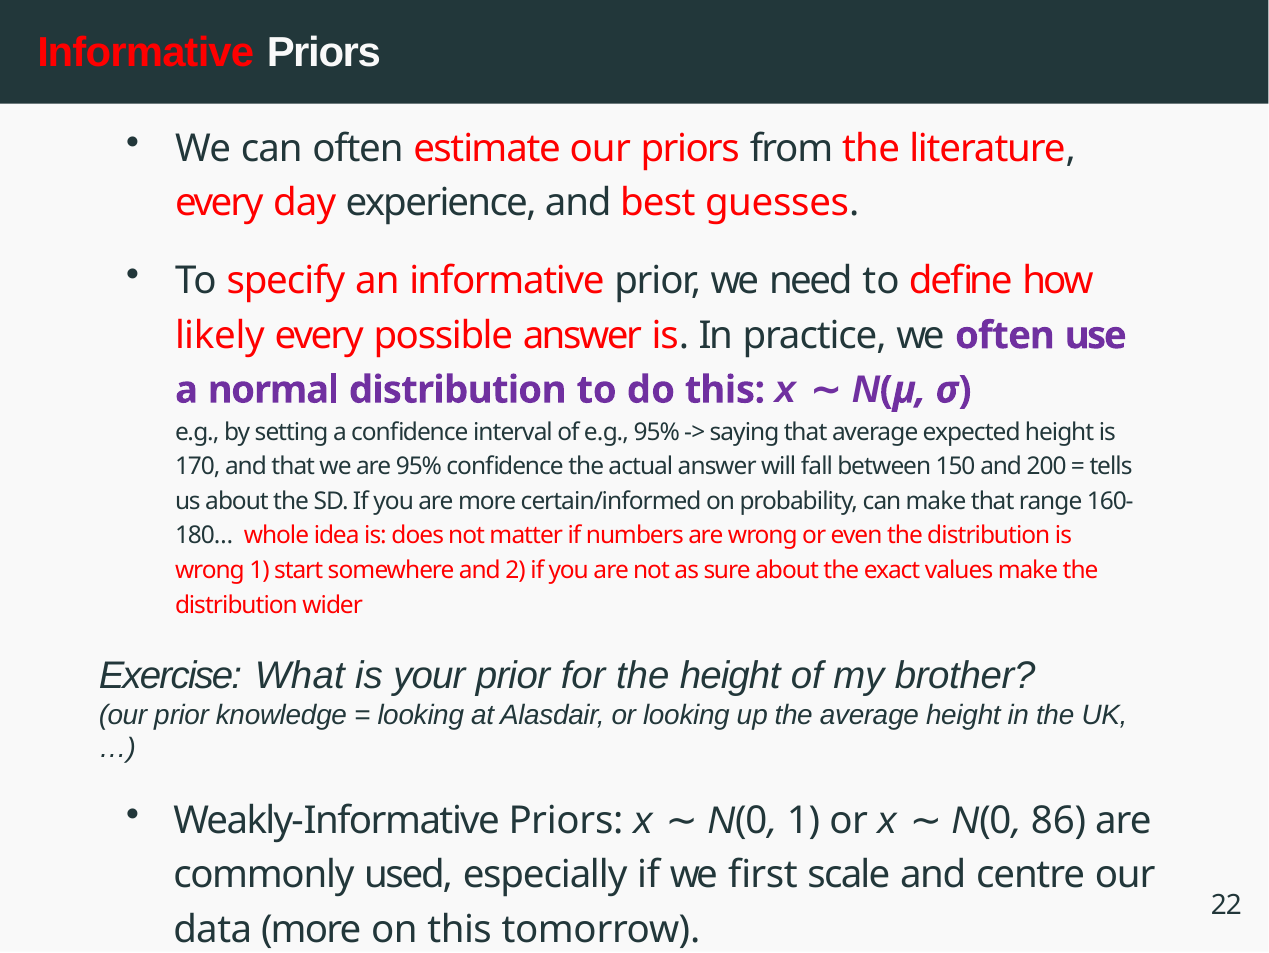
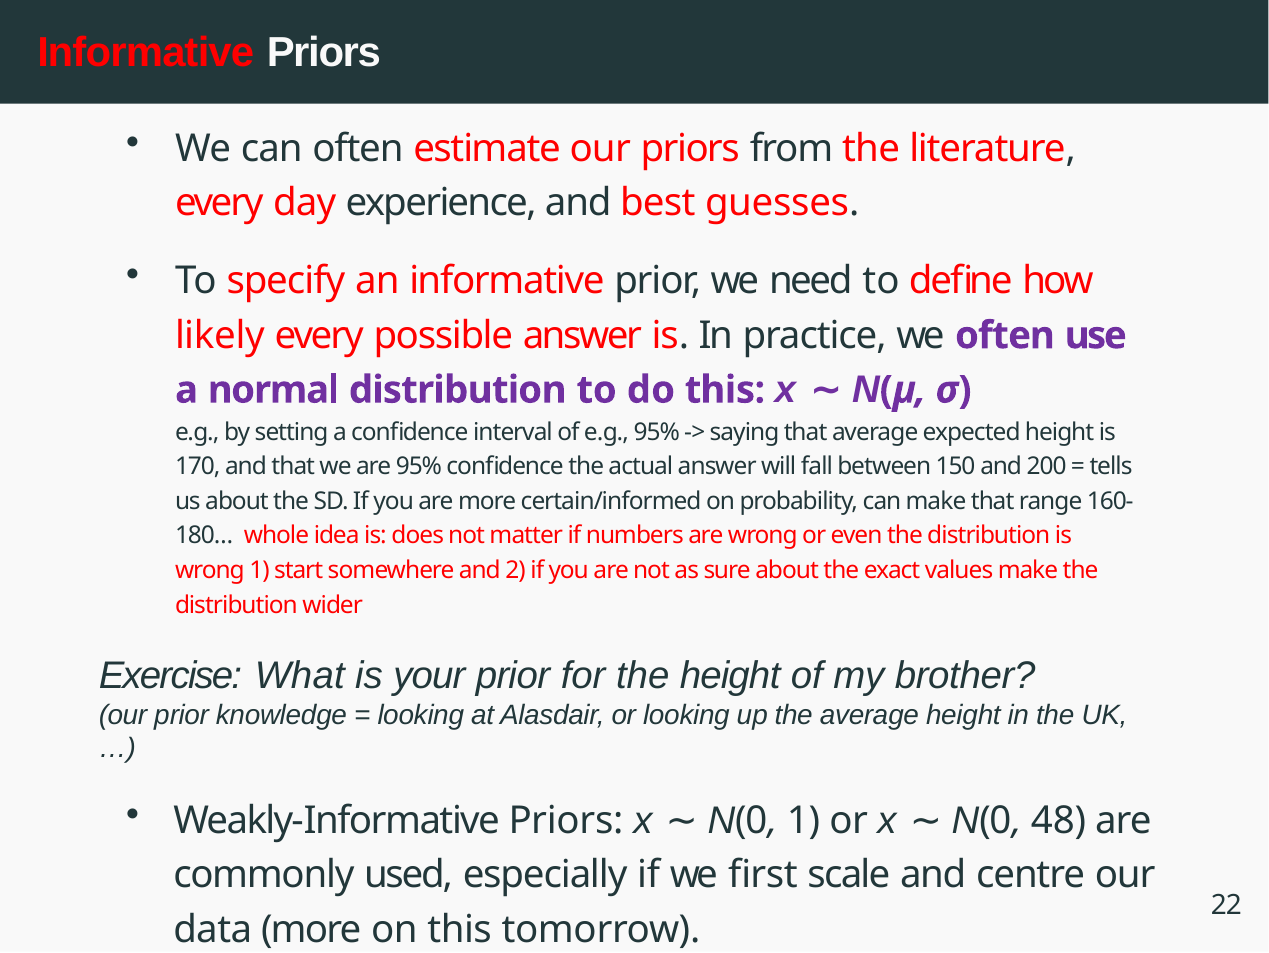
86: 86 -> 48 (1059, 820)
